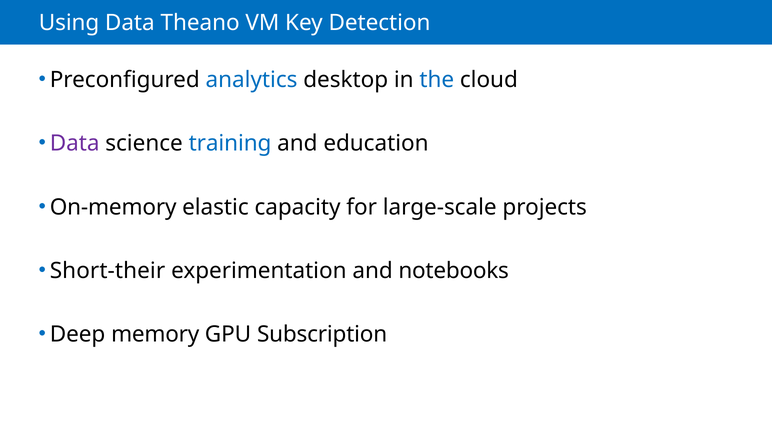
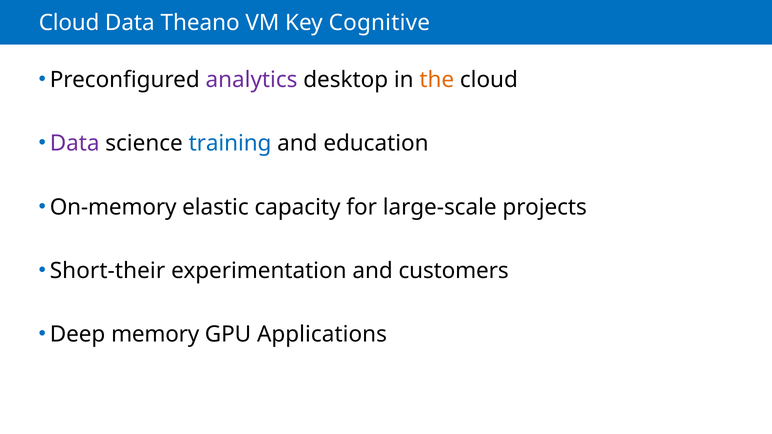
Using: Using -> Cloud (69, 23)
Detection: Detection -> Cognitive (379, 23)
analytics colour: blue -> purple (252, 80)
the colour: blue -> orange (437, 80)
notebooks: notebooks -> customers (454, 271)
Subscription: Subscription -> Applications (322, 335)
